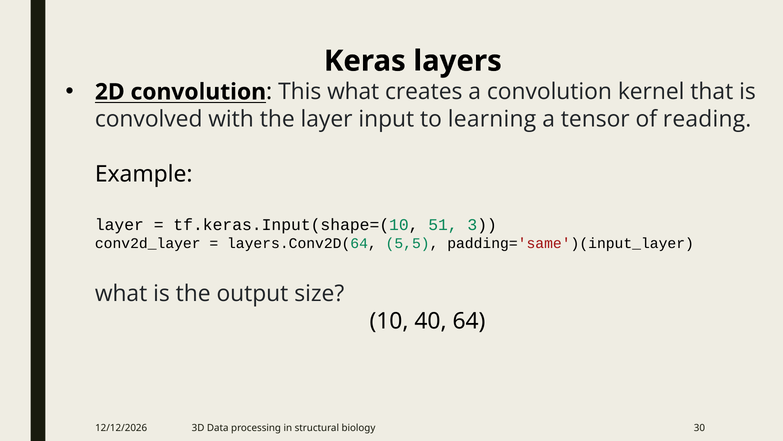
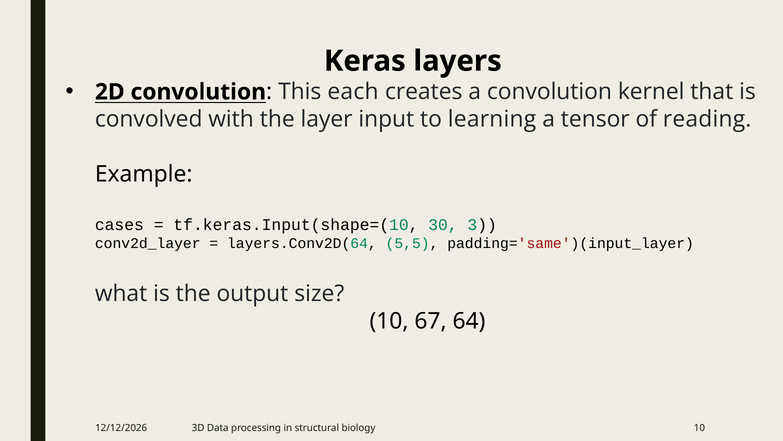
This what: what -> each (353, 92)
layer: layer -> cases (119, 225)
51: 51 -> 30 (443, 225)
40: 40 -> 67 (431, 321)
biology 30: 30 -> 10 (699, 427)
